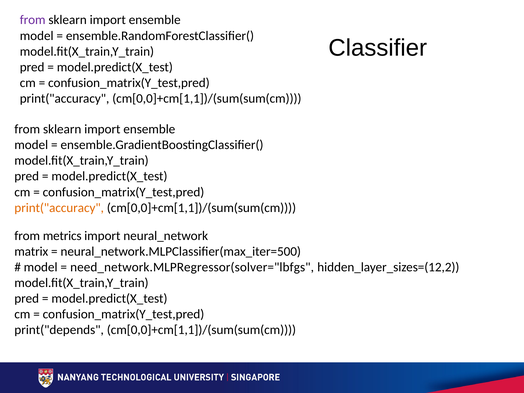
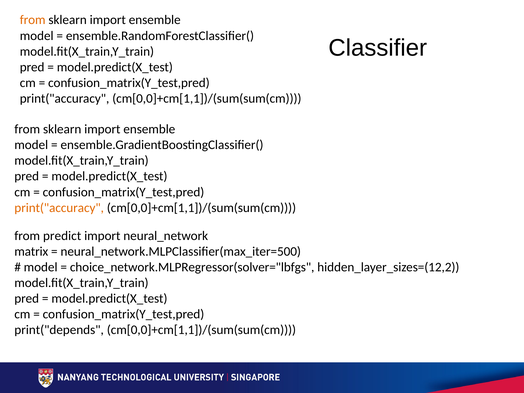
from colour: purple -> orange (33, 20)
metrics: metrics -> predict (62, 236)
need_network.MLPRegressor(solver="lbfgs: need_network.MLPRegressor(solver="lbfgs -> choice_network.MLPRegressor(solver="lbfgs (192, 267)
